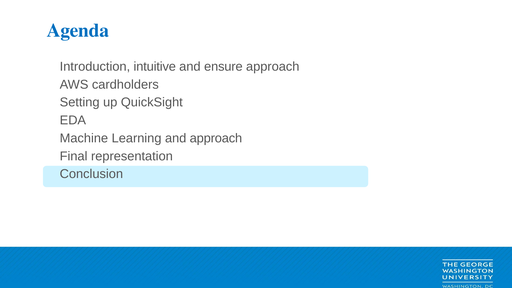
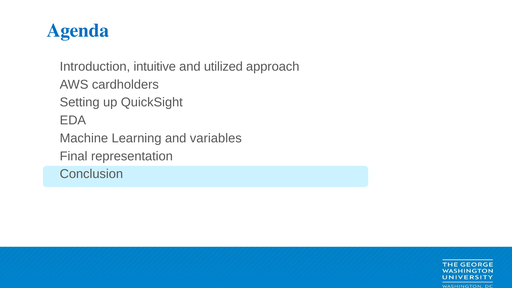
ensure: ensure -> utilized (223, 67)
and approach: approach -> variables (216, 138)
